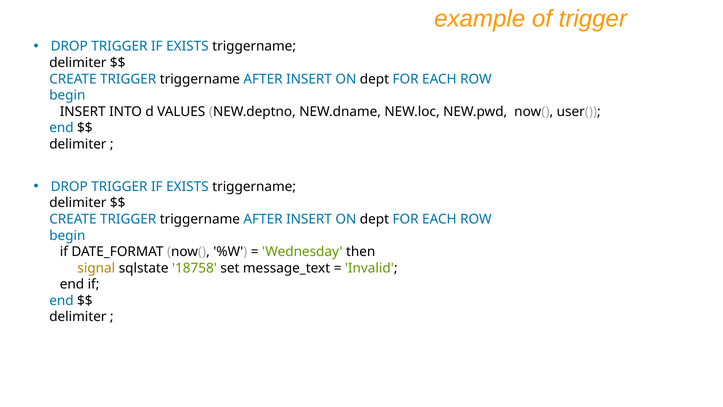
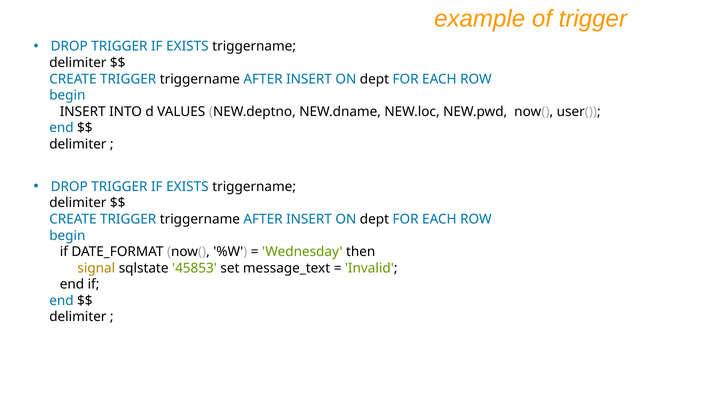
18758: 18758 -> 45853 (194, 268)
